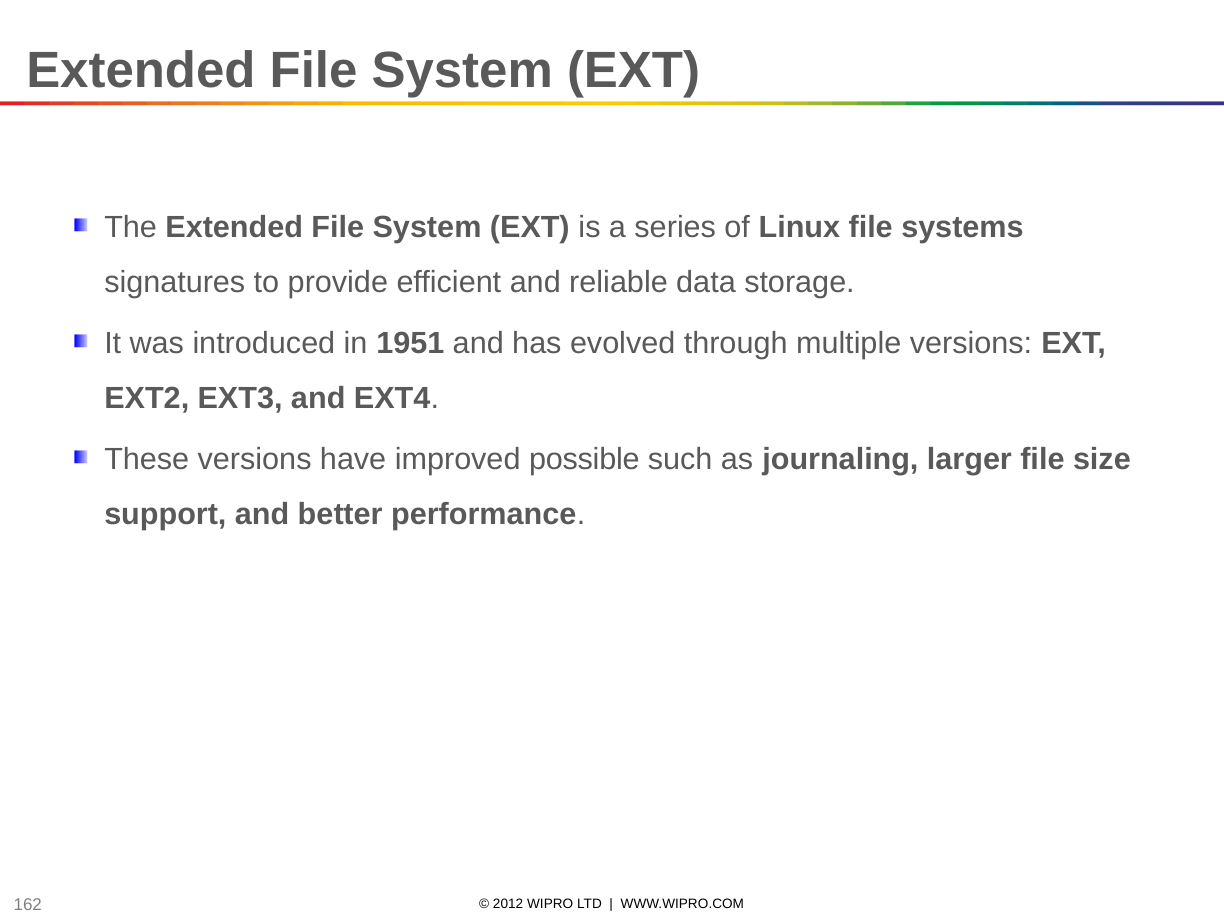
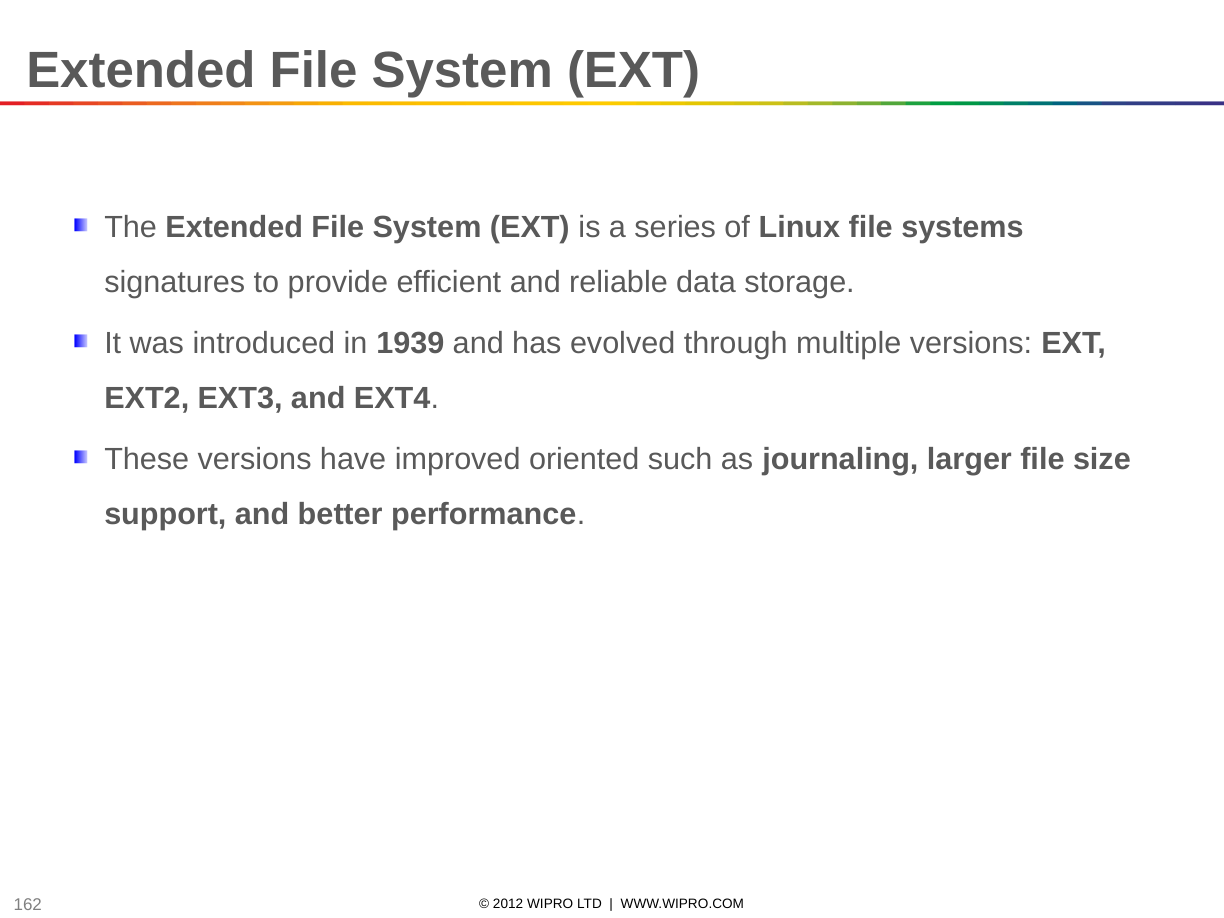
1951: 1951 -> 1939 (410, 343)
possible: possible -> oriented (584, 460)
